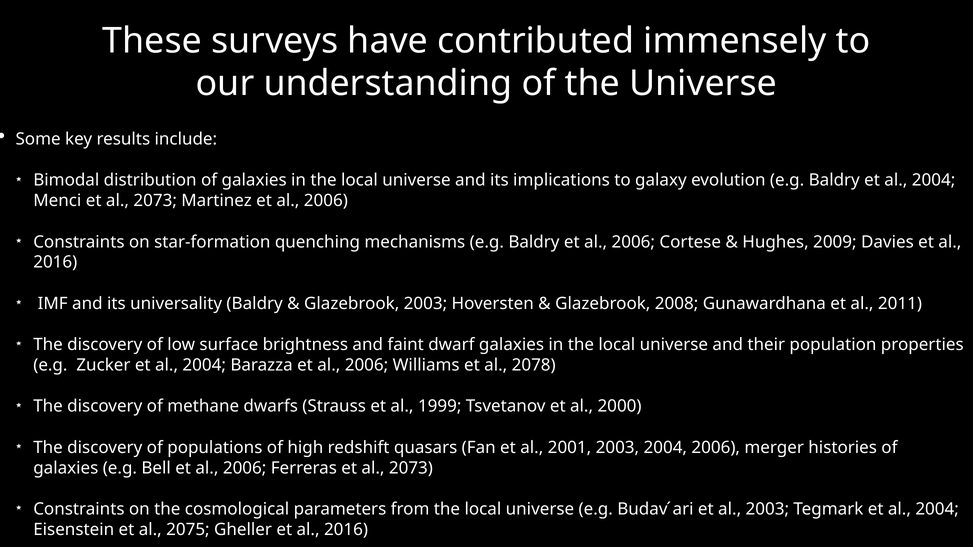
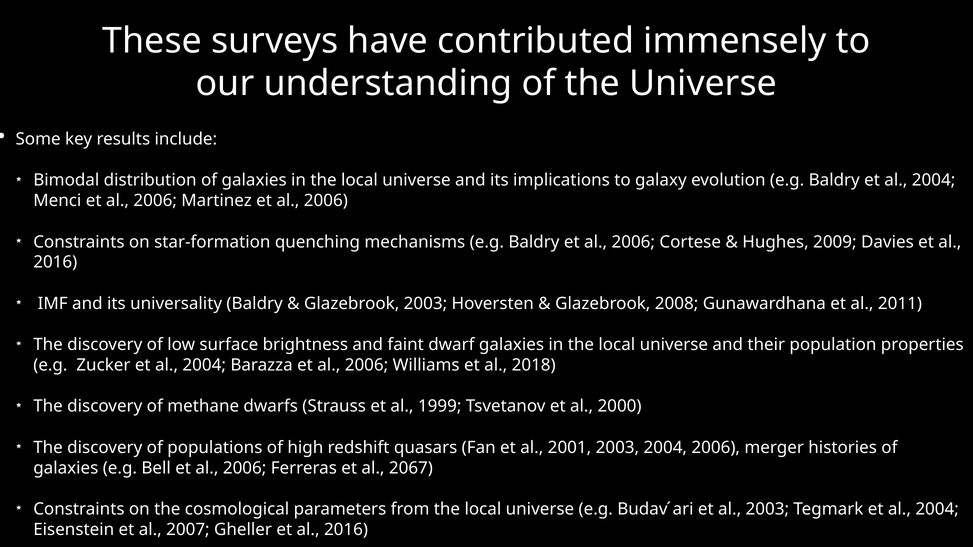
Menci et al 2073: 2073 -> 2006 (155, 201)
2078: 2078 -> 2018 (534, 365)
Ferreras et al 2073: 2073 -> 2067 (411, 468)
2075: 2075 -> 2007 (188, 530)
